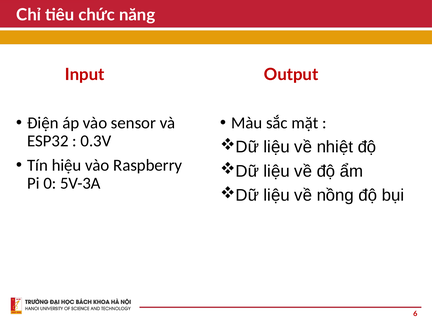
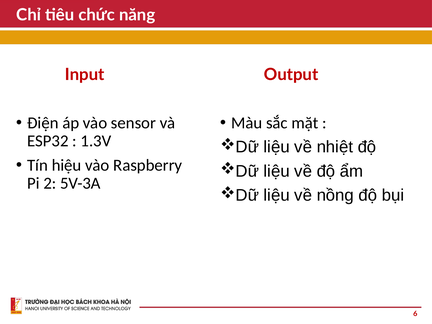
0.3V: 0.3V -> 1.3V (96, 141)
0: 0 -> 2 (50, 183)
